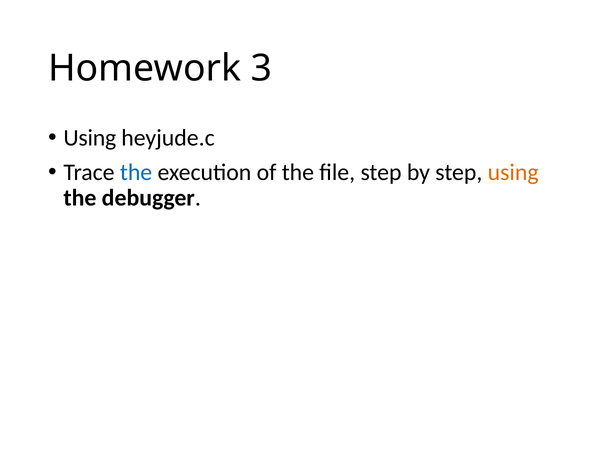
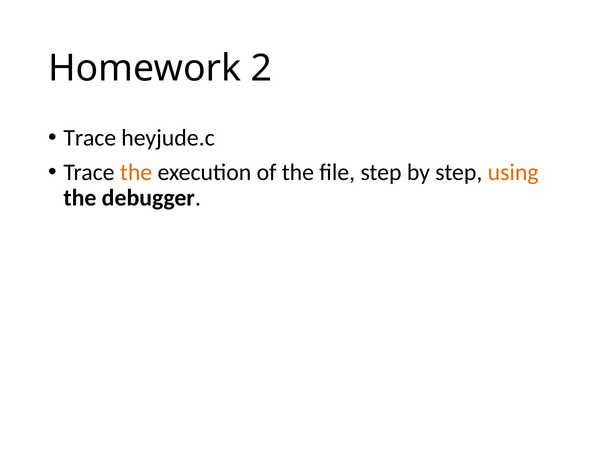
3: 3 -> 2 (262, 69)
Using: Using -> Trace (90, 138)
the colour: blue -> orange (136, 172)
